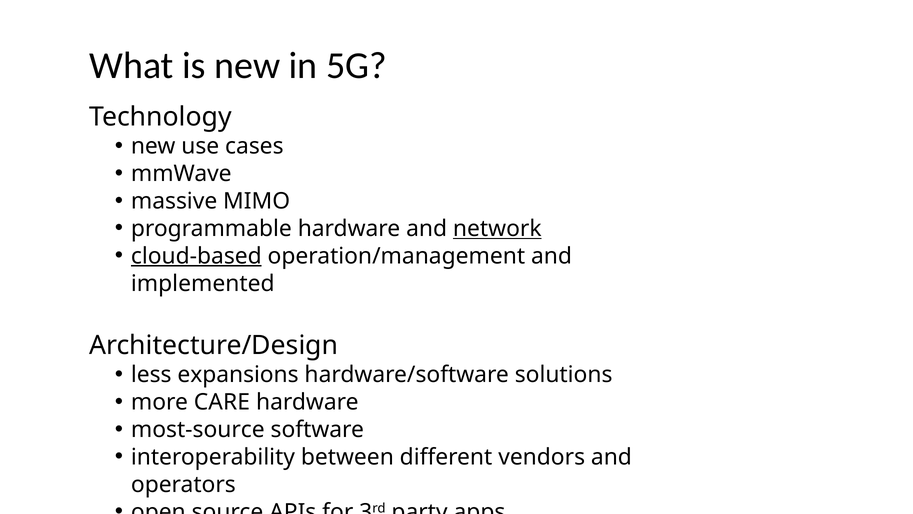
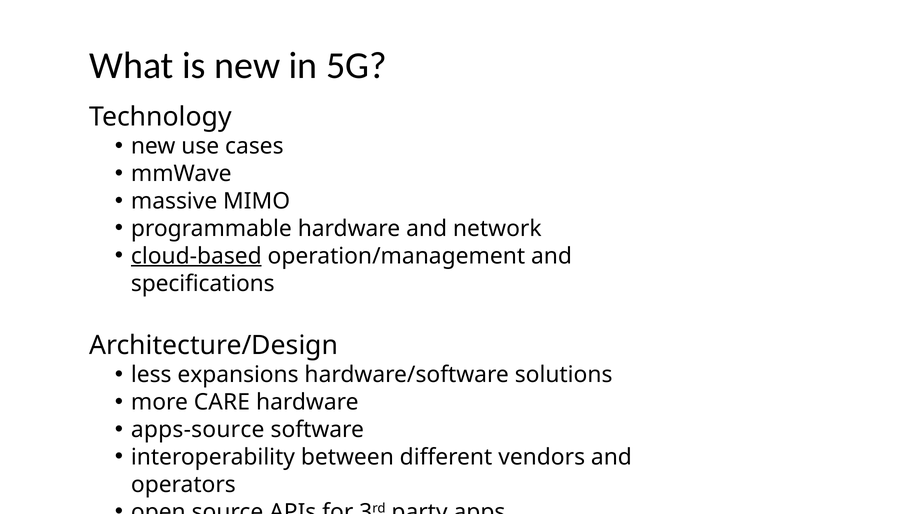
network underline: present -> none (497, 228)
implemented: implemented -> specifications (203, 283)
most-source: most-source -> apps-source (198, 429)
